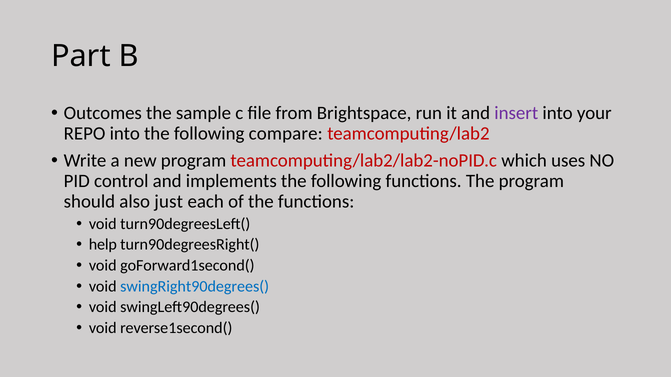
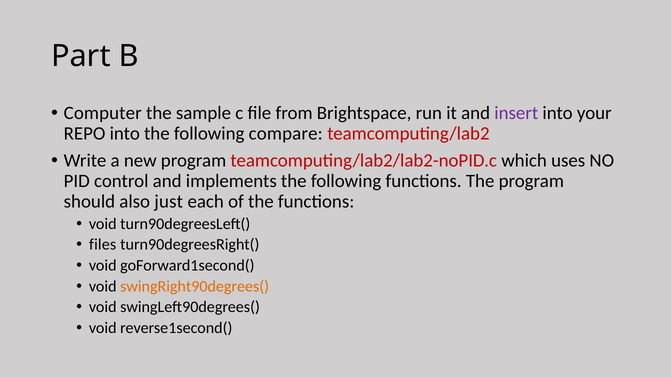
Outcomes: Outcomes -> Computer (103, 113)
help: help -> files (103, 245)
swingRight90degrees( colour: blue -> orange (195, 287)
